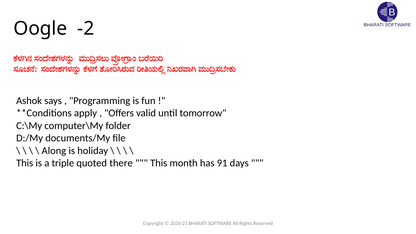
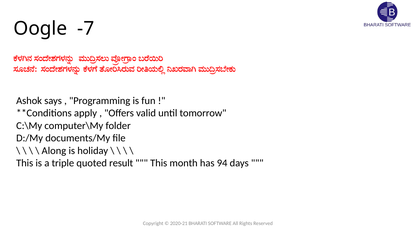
-2: -2 -> -7 (86, 28)
there: there -> result (121, 163)
91: 91 -> 94 (222, 163)
